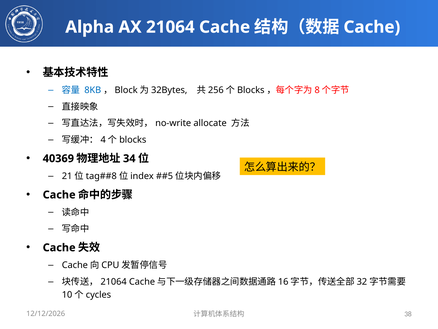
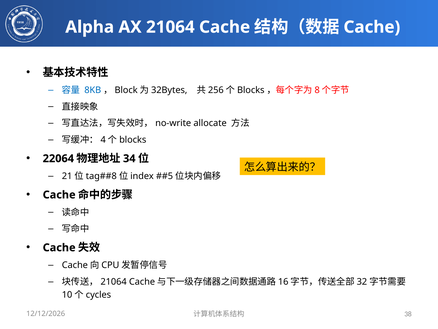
40369: 40369 -> 22064 (58, 158)
